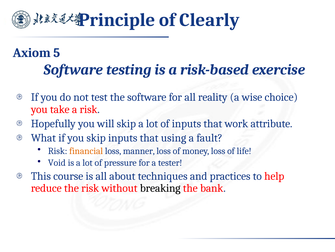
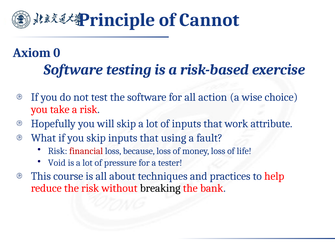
Clearly: Clearly -> Cannot (209, 20)
5: 5 -> 0 (57, 53)
reality: reality -> action (213, 97)
financial colour: orange -> red (86, 150)
manner: manner -> because (139, 150)
